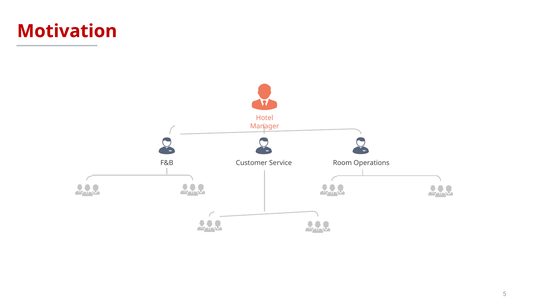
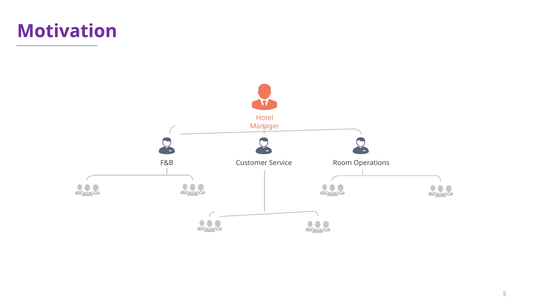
Motivation colour: red -> purple (67, 31)
